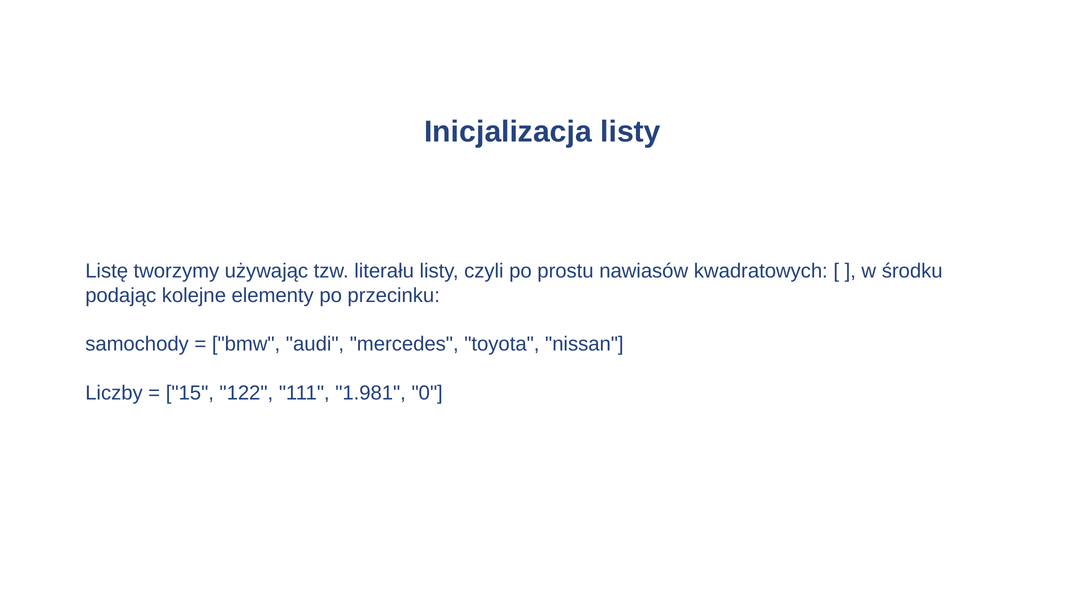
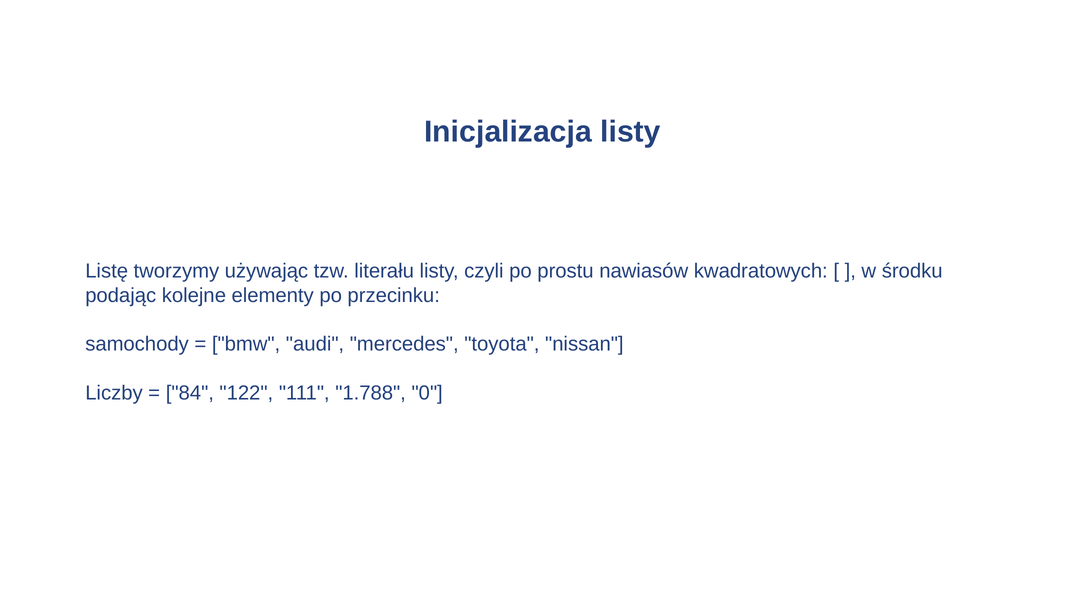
15: 15 -> 84 (190, 393)
1.981: 1.981 -> 1.788 (371, 393)
